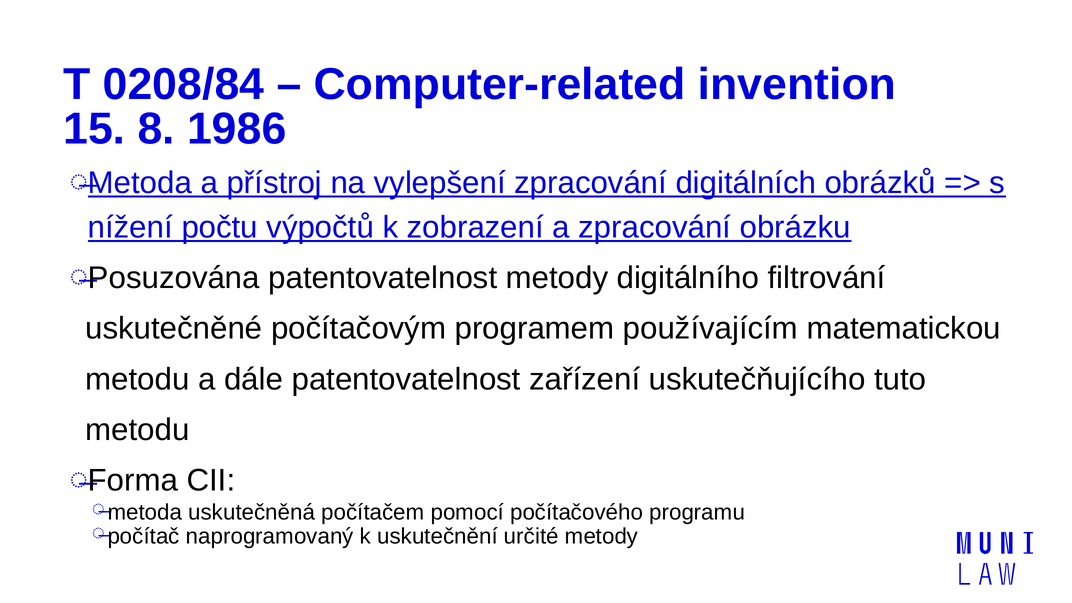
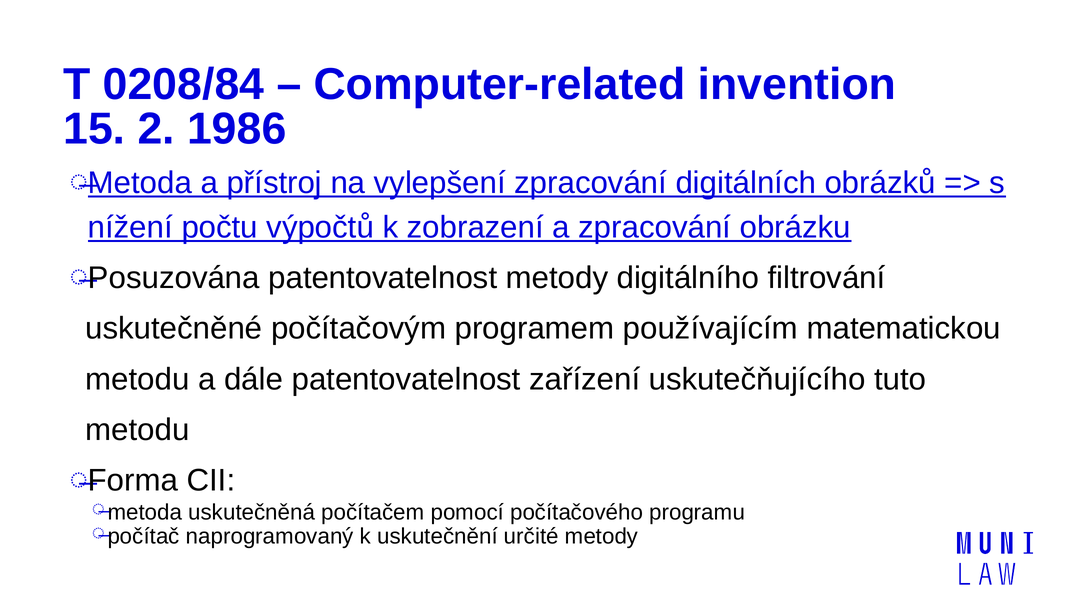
8: 8 -> 2 (156, 129)
